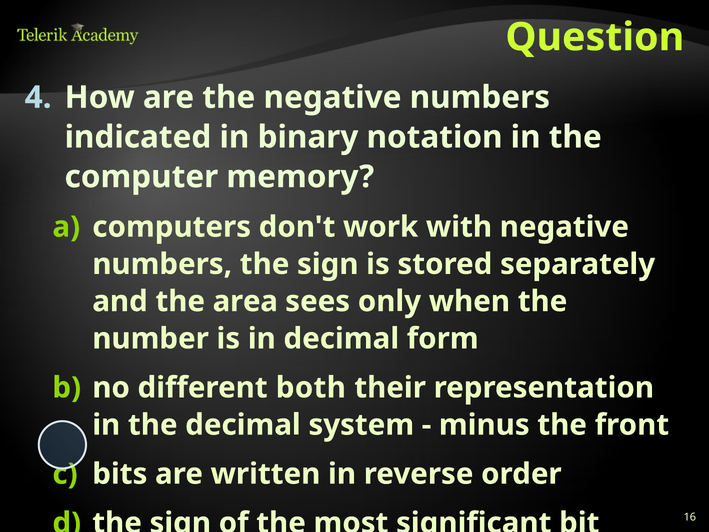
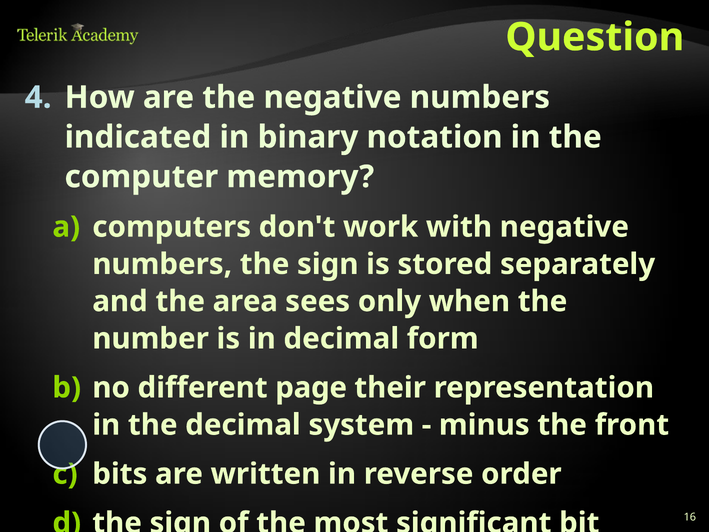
both: both -> page (311, 388)
